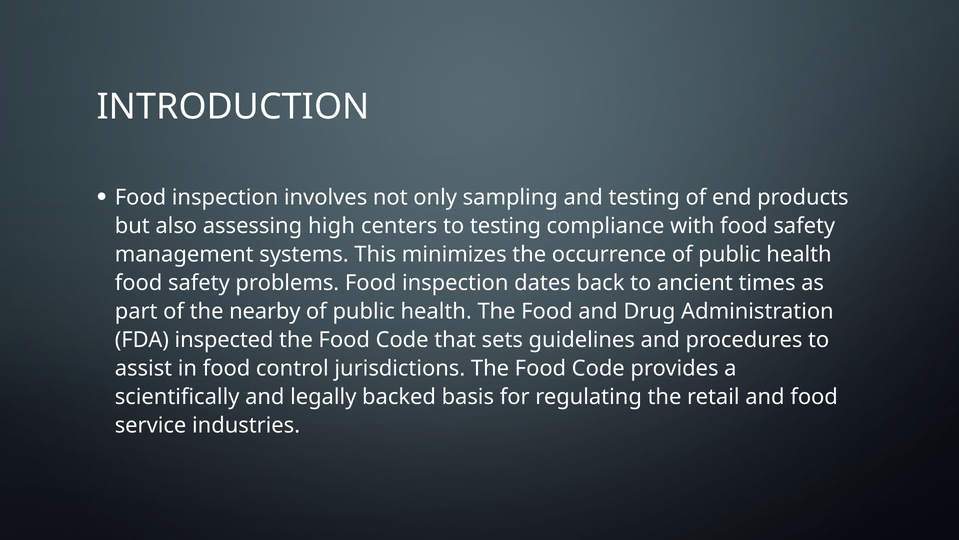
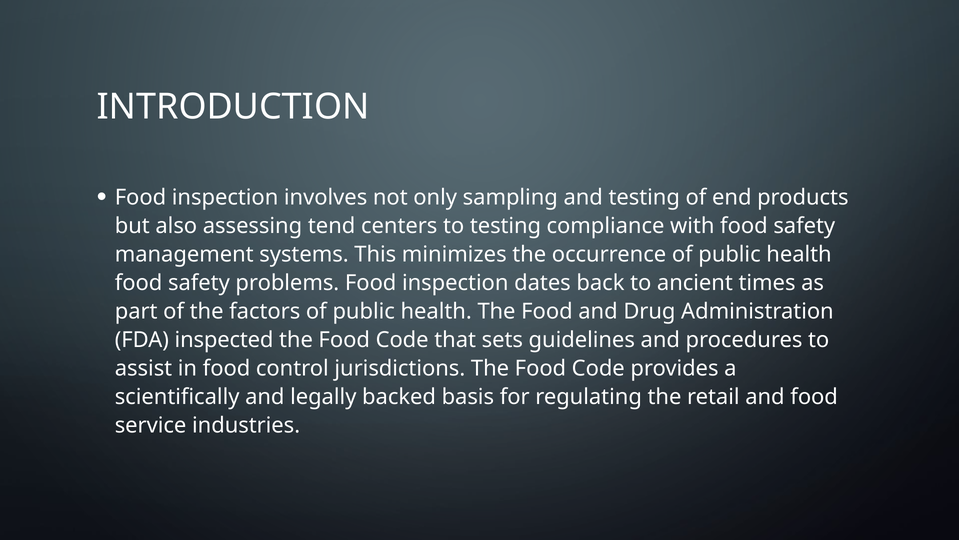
high: high -> tend (332, 226)
nearby: nearby -> factors (265, 311)
